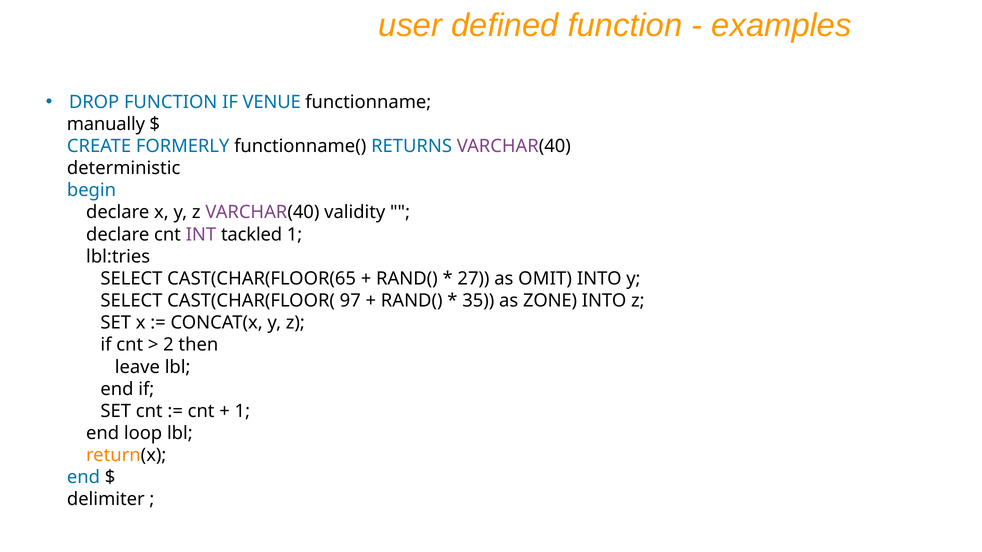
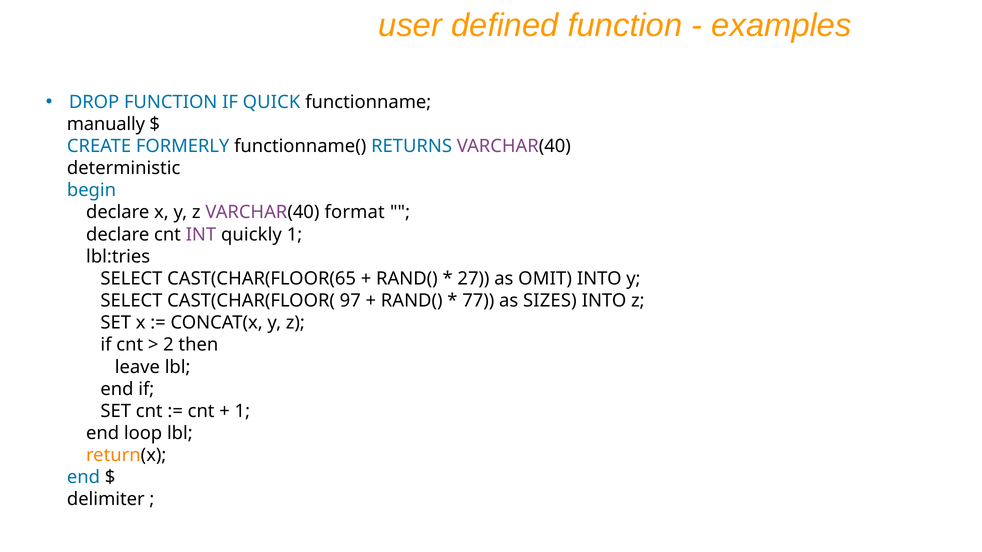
VENUE: VENUE -> QUICK (272, 102)
validity: validity -> format (355, 213)
tackled: tackled -> quickly (251, 235)
35: 35 -> 77 (478, 301)
ZONE: ZONE -> SIZES (550, 301)
